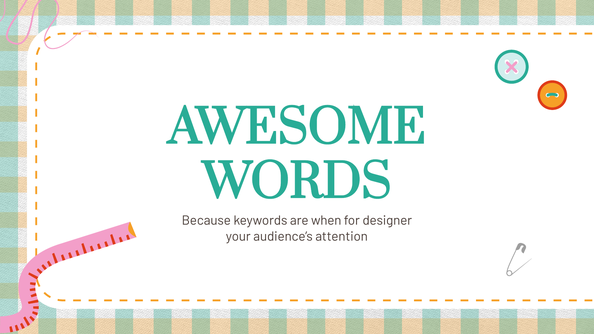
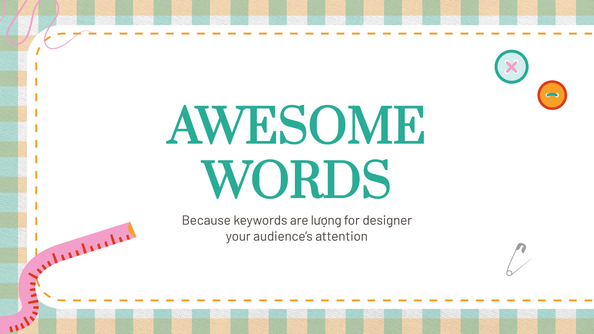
when: when -> lượng (326, 221)
